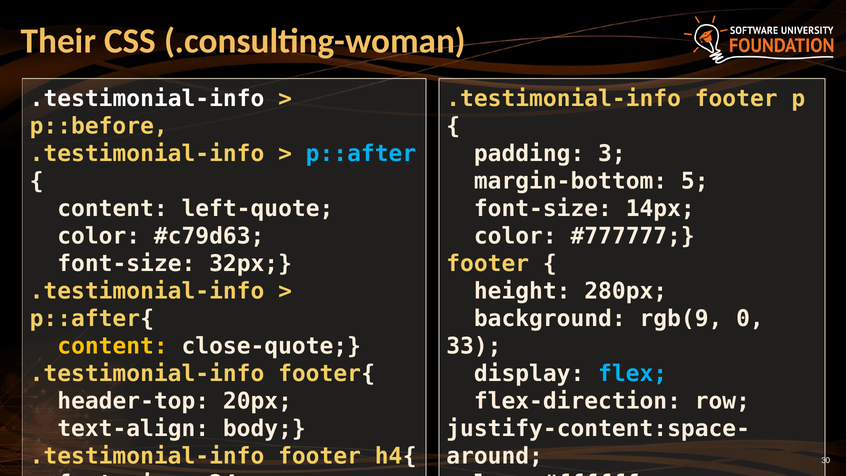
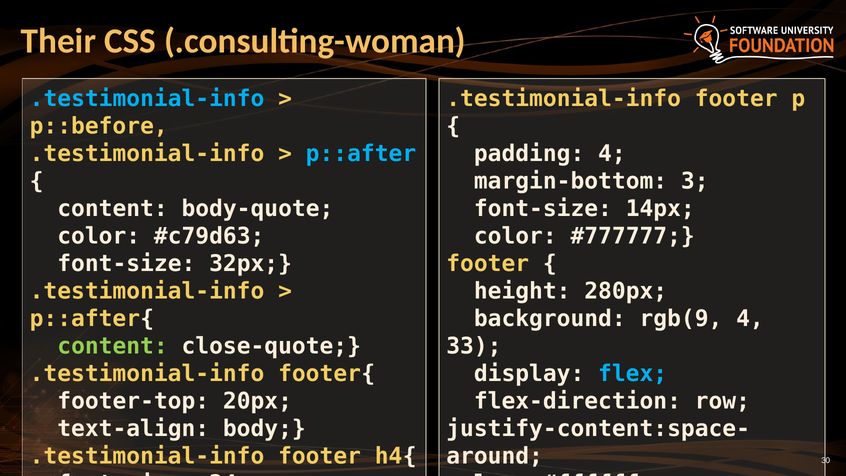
.testimonial-info colour: white -> light blue (147, 99)
padding 3: 3 -> 4 (612, 154)
5: 5 -> 3 (695, 181)
left-quote: left-quote -> body-quote (257, 209)
rgb(9 0: 0 -> 4 (750, 319)
content colour: yellow -> light green (113, 346)
header-top: header-top -> footer-top (133, 401)
